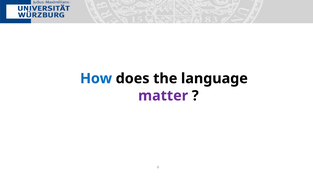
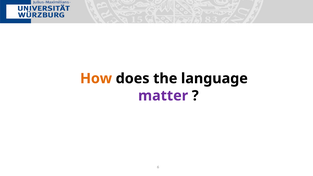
How colour: blue -> orange (96, 79)
